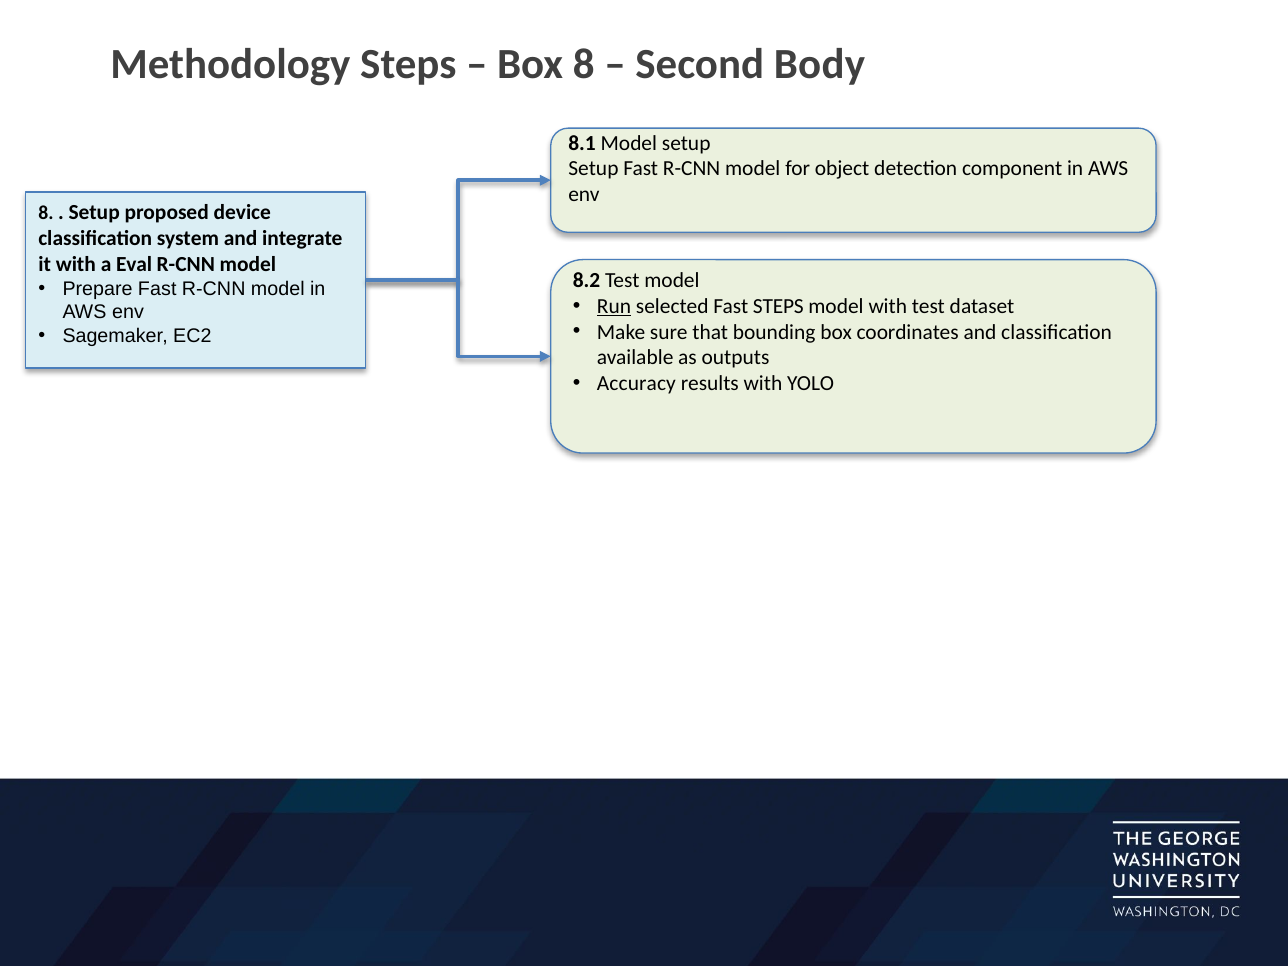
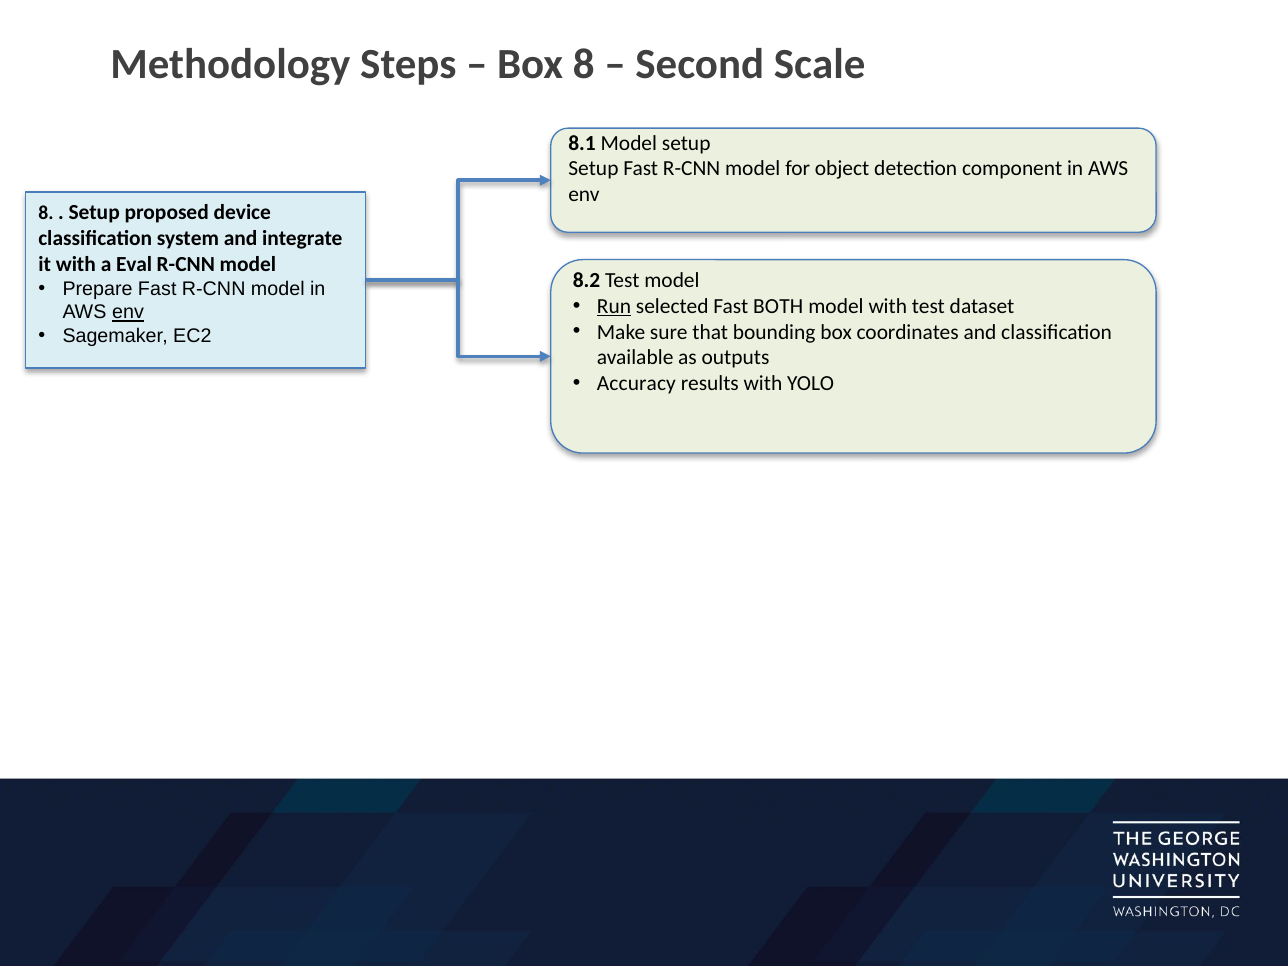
Body: Body -> Scale (820, 65)
Fast STEPS: STEPS -> BOTH (778, 306)
env underline: none -> present (128, 312)
